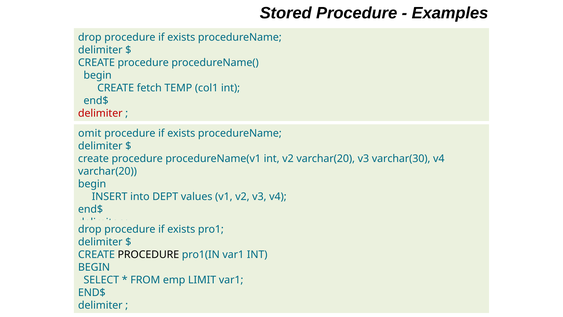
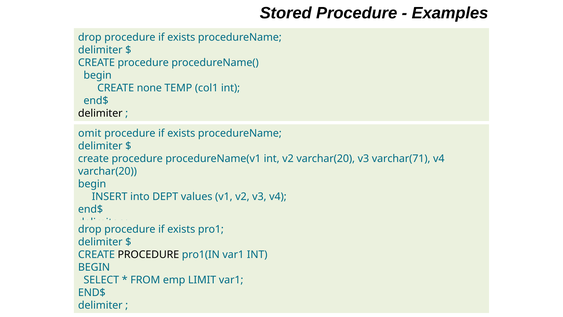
fetch: fetch -> none (149, 88)
delimiter colour: red -> black (100, 113)
varchar(30: varchar(30 -> varchar(71 (401, 159)
